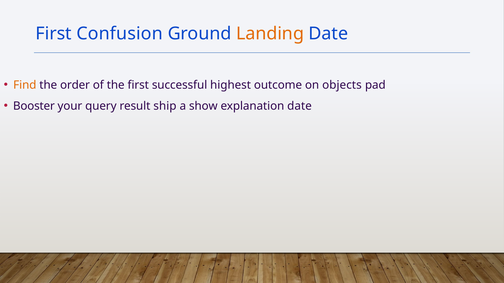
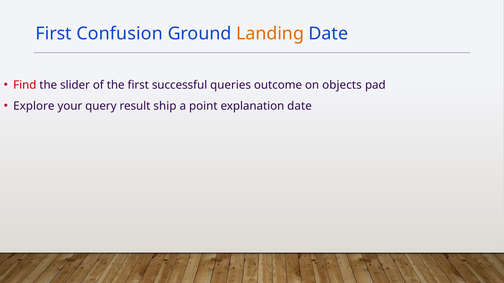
Find colour: orange -> red (25, 85)
order: order -> slider (75, 85)
highest: highest -> queries (231, 85)
Booster: Booster -> Explore (34, 106)
show: show -> point (203, 106)
